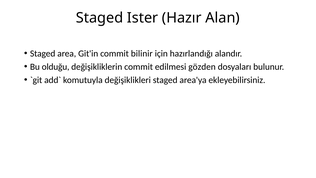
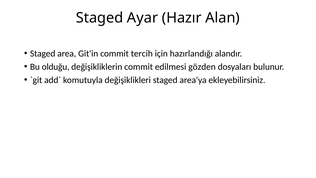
Ister: Ister -> Ayar (143, 18)
bilinir: bilinir -> tercih (142, 53)
